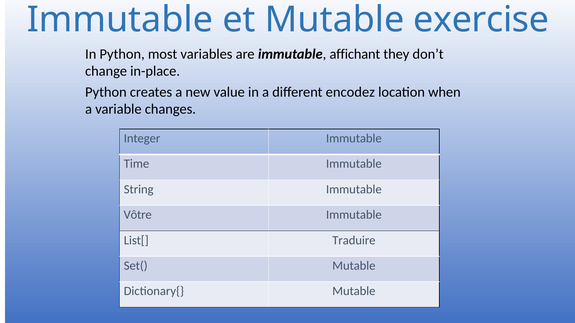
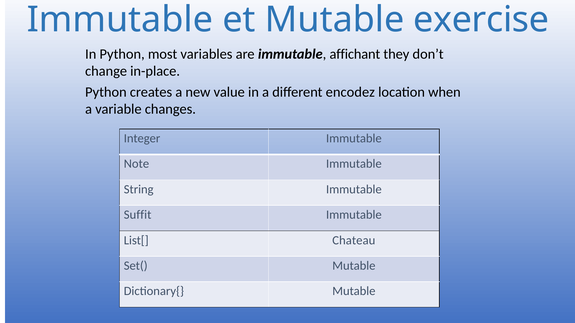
Time: Time -> Note (136, 164)
Vôtre: Vôtre -> Suffit (138, 215)
Traduire: Traduire -> Chateau (354, 241)
